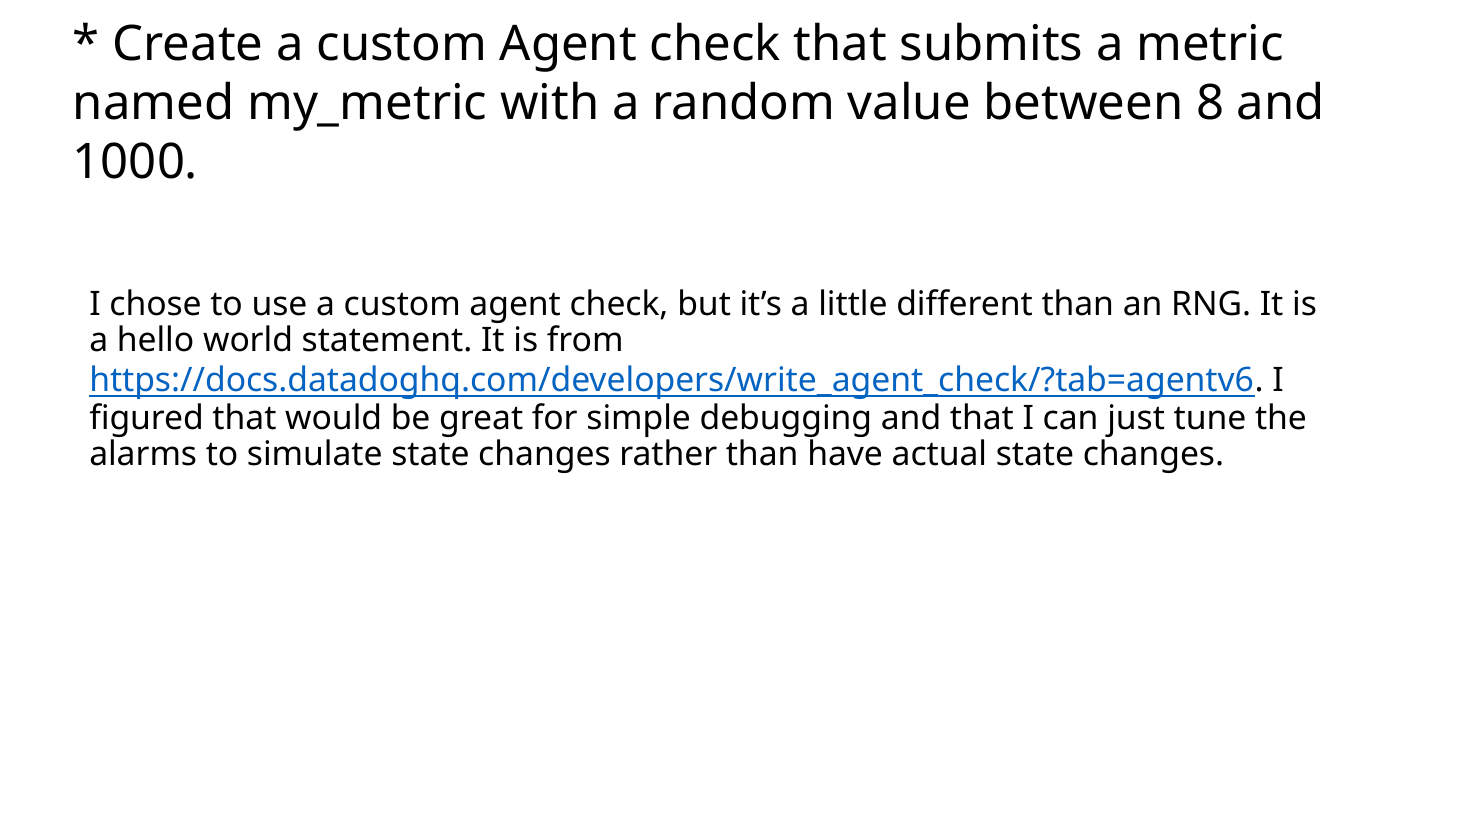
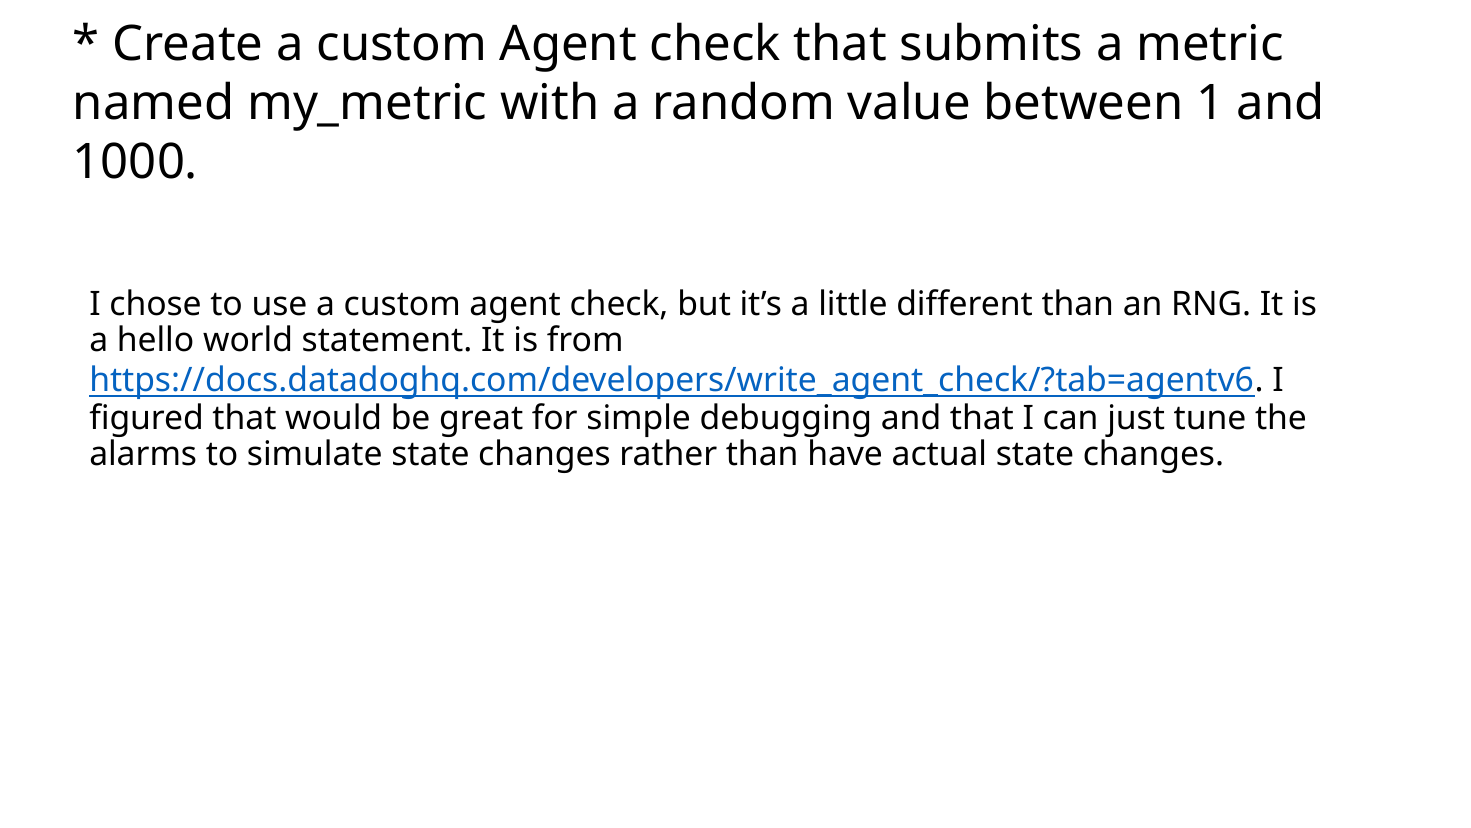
8: 8 -> 1 (1210, 103)
